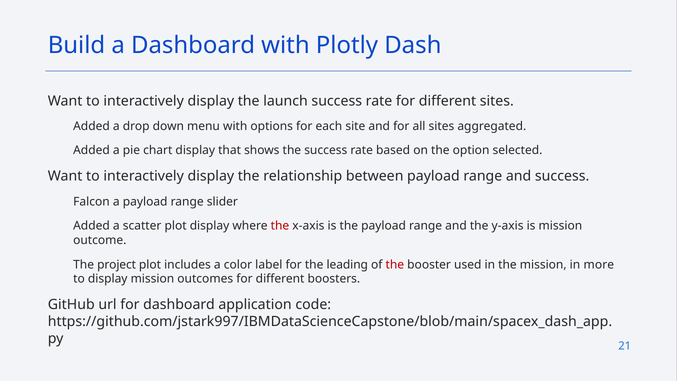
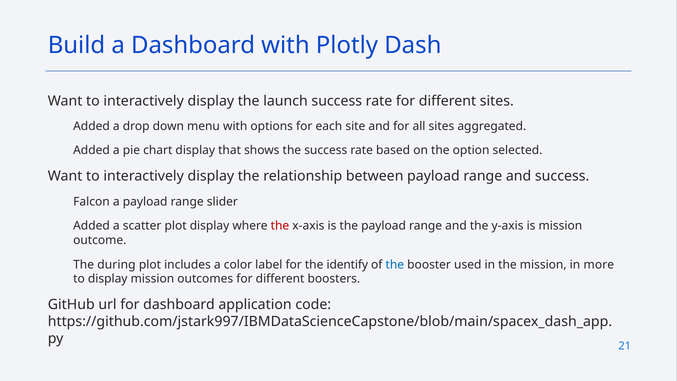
project: project -> during (116, 264)
leading: leading -> identify (347, 264)
the colour: red -> blue (395, 264)
